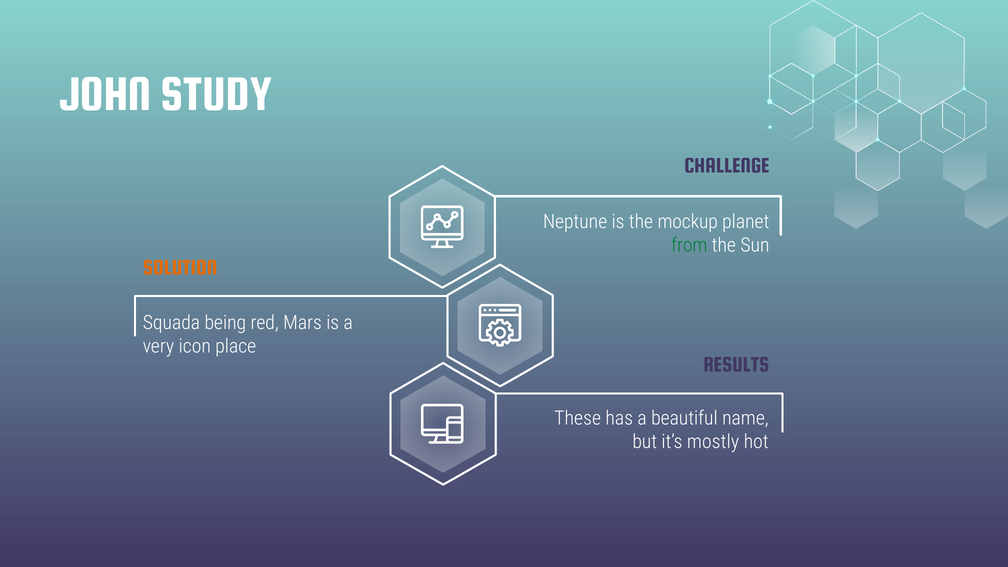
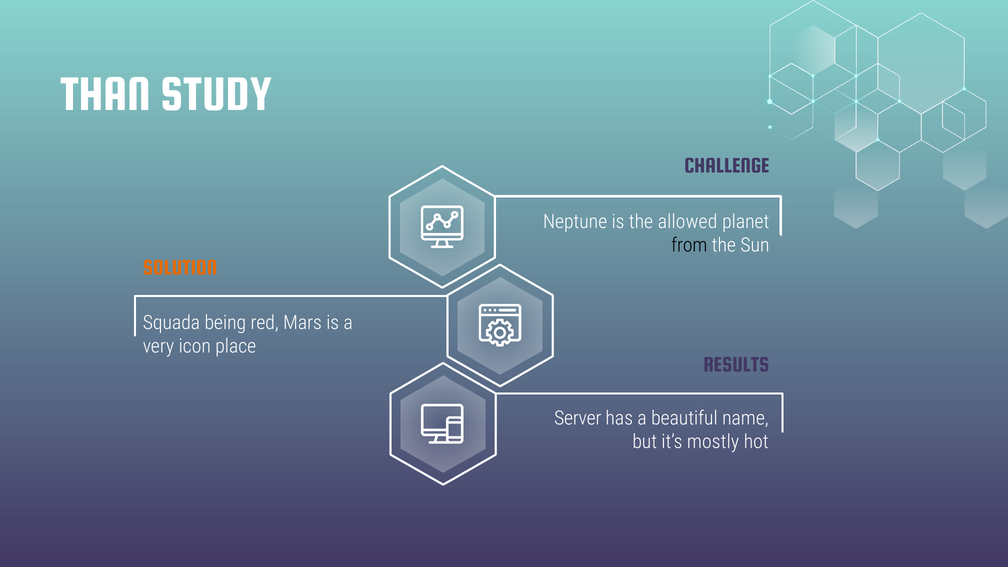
JOHN: JOHN -> THAN (106, 94)
mockup: mockup -> allowed (688, 222)
from colour: green -> black (689, 245)
These: These -> Server (578, 418)
